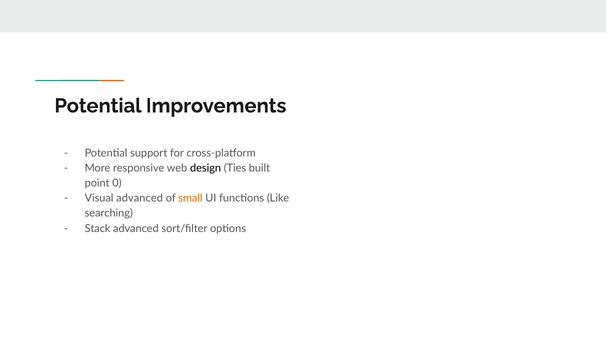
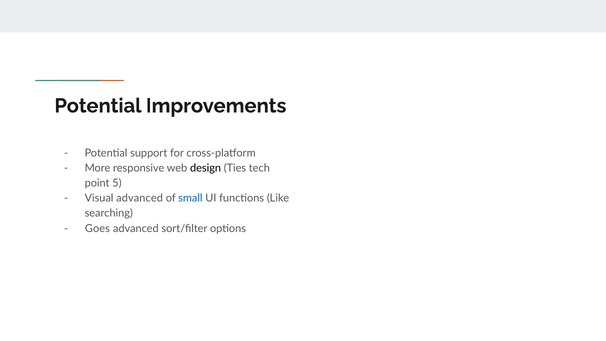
built: built -> tech (259, 168)
0: 0 -> 5 (117, 183)
small colour: orange -> blue (190, 198)
Stack: Stack -> Goes (97, 228)
